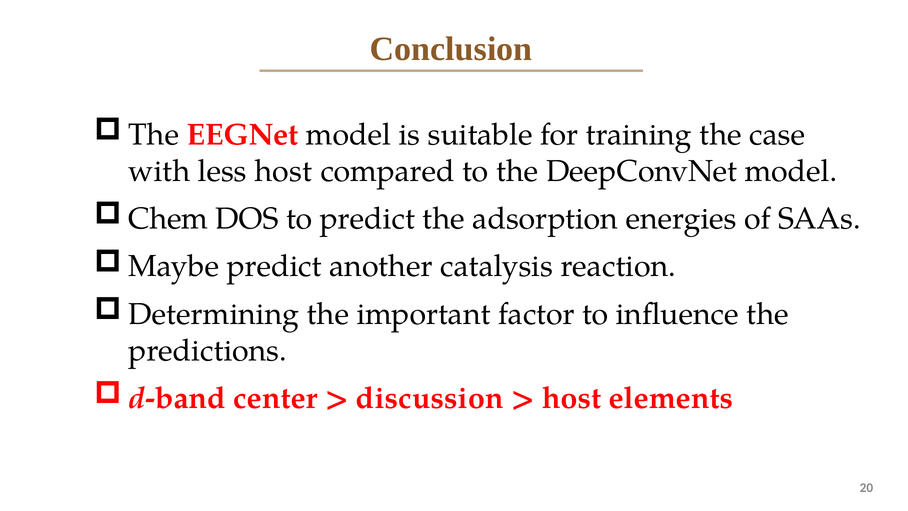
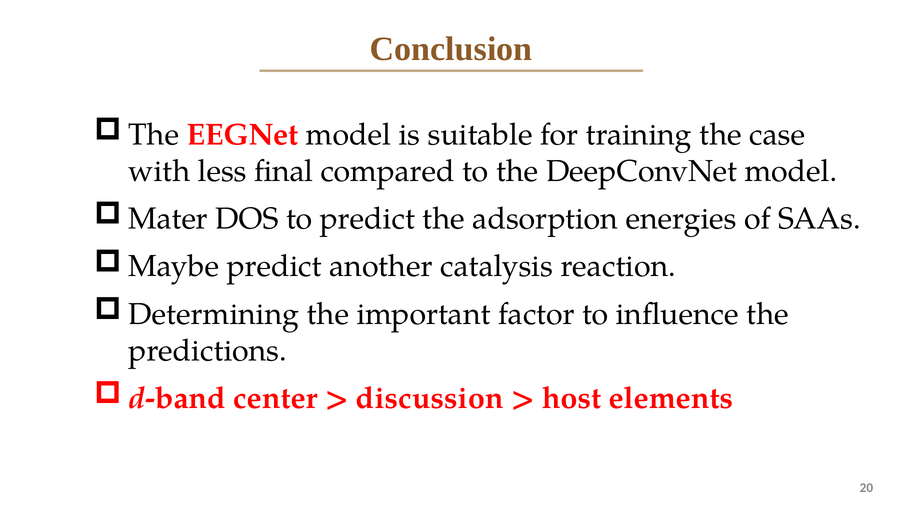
less host: host -> final (284, 171)
Chem: Chem -> Mater (168, 219)
